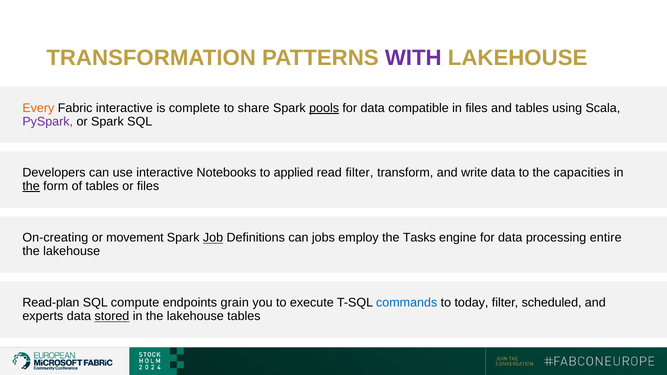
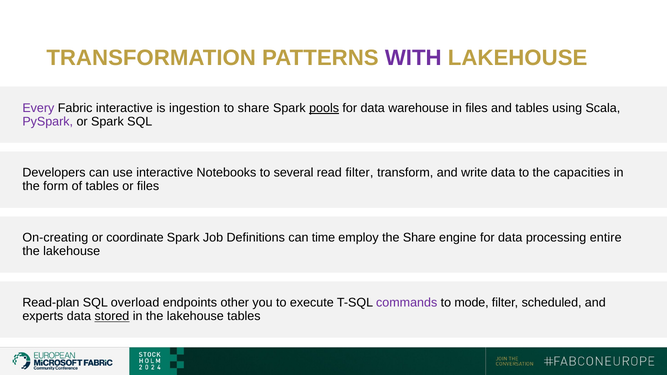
Every colour: orange -> purple (38, 108)
complete: complete -> ingestion (195, 108)
compatible: compatible -> warehouse (419, 108)
applied: applied -> several (294, 173)
the underline: present -> none (31, 186)
movement: movement -> coordinate (135, 238)
Job underline: present -> none (213, 238)
jobs: jobs -> time (323, 238)
the Tasks: Tasks -> Share (419, 238)
compute: compute -> overload (135, 303)
grain: grain -> other (235, 303)
commands colour: blue -> purple (407, 303)
today: today -> mode (472, 303)
